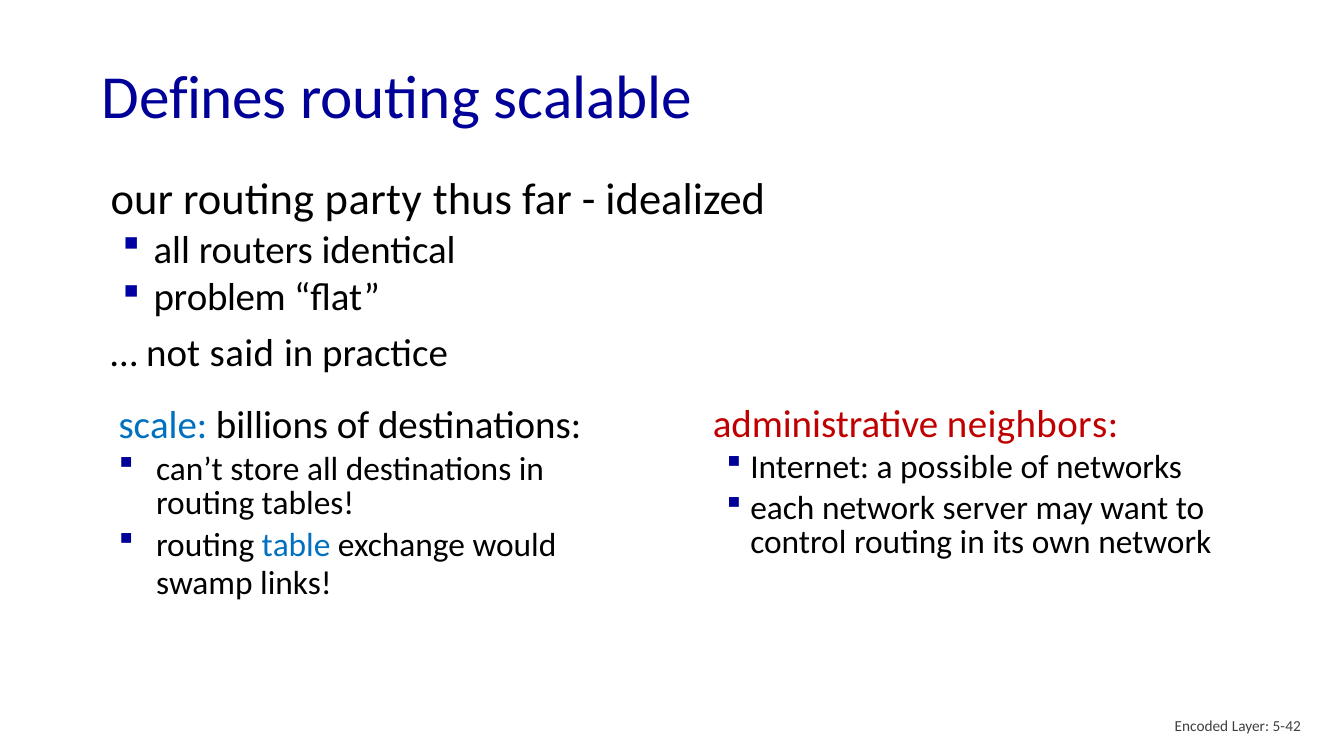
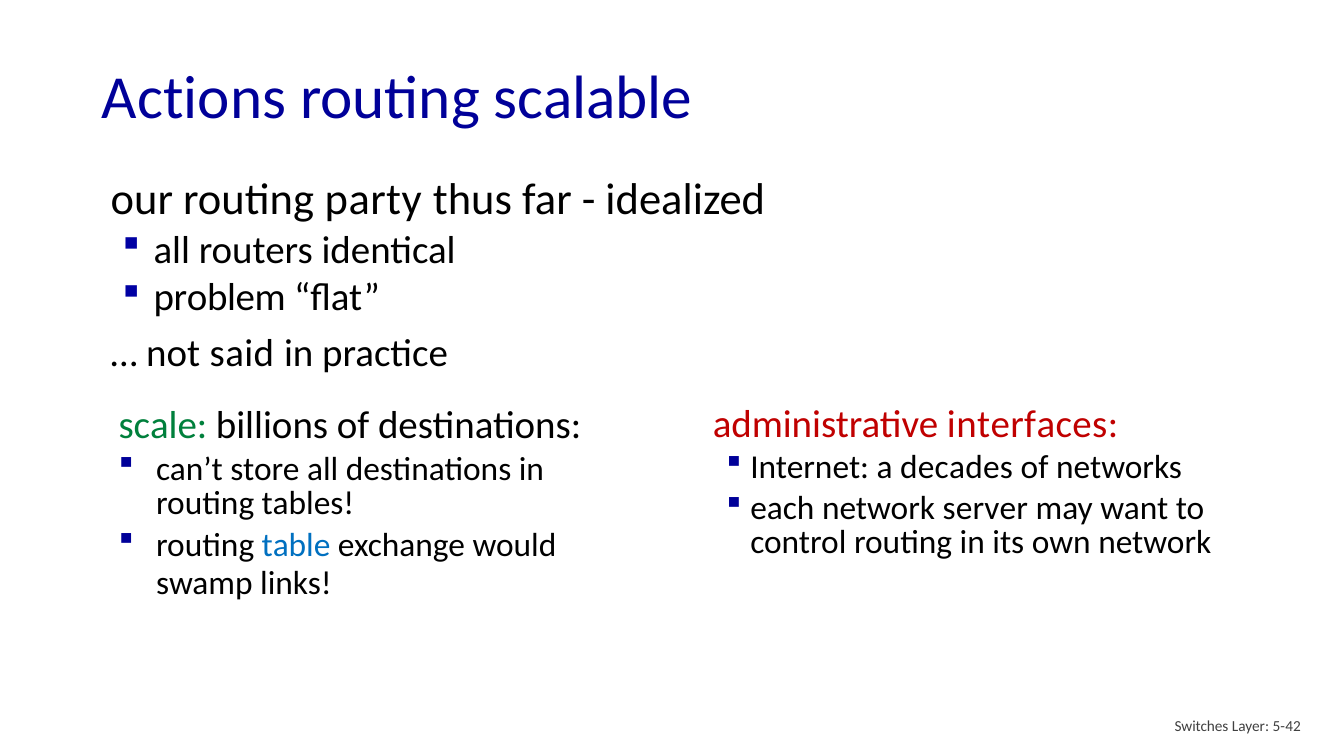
Defines: Defines -> Actions (194, 98)
neighbors: neighbors -> interfaces (1033, 424)
scale colour: blue -> green (163, 426)
possible: possible -> decades (957, 468)
Encoded: Encoded -> Switches (1201, 727)
